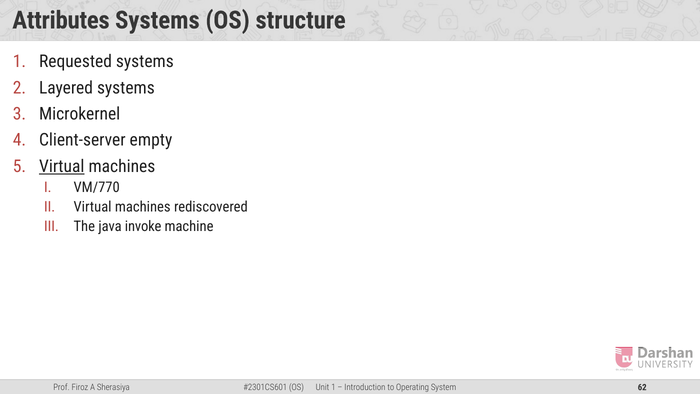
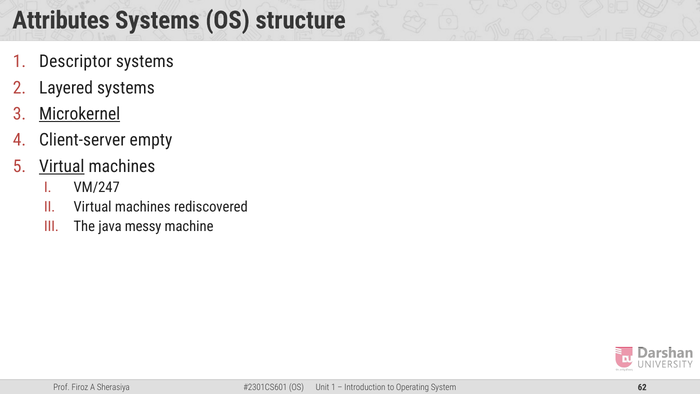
Requested: Requested -> Descriptor (75, 62)
Microkernel underline: none -> present (80, 114)
VM/770: VM/770 -> VM/247 (97, 187)
invoke: invoke -> messy (143, 226)
